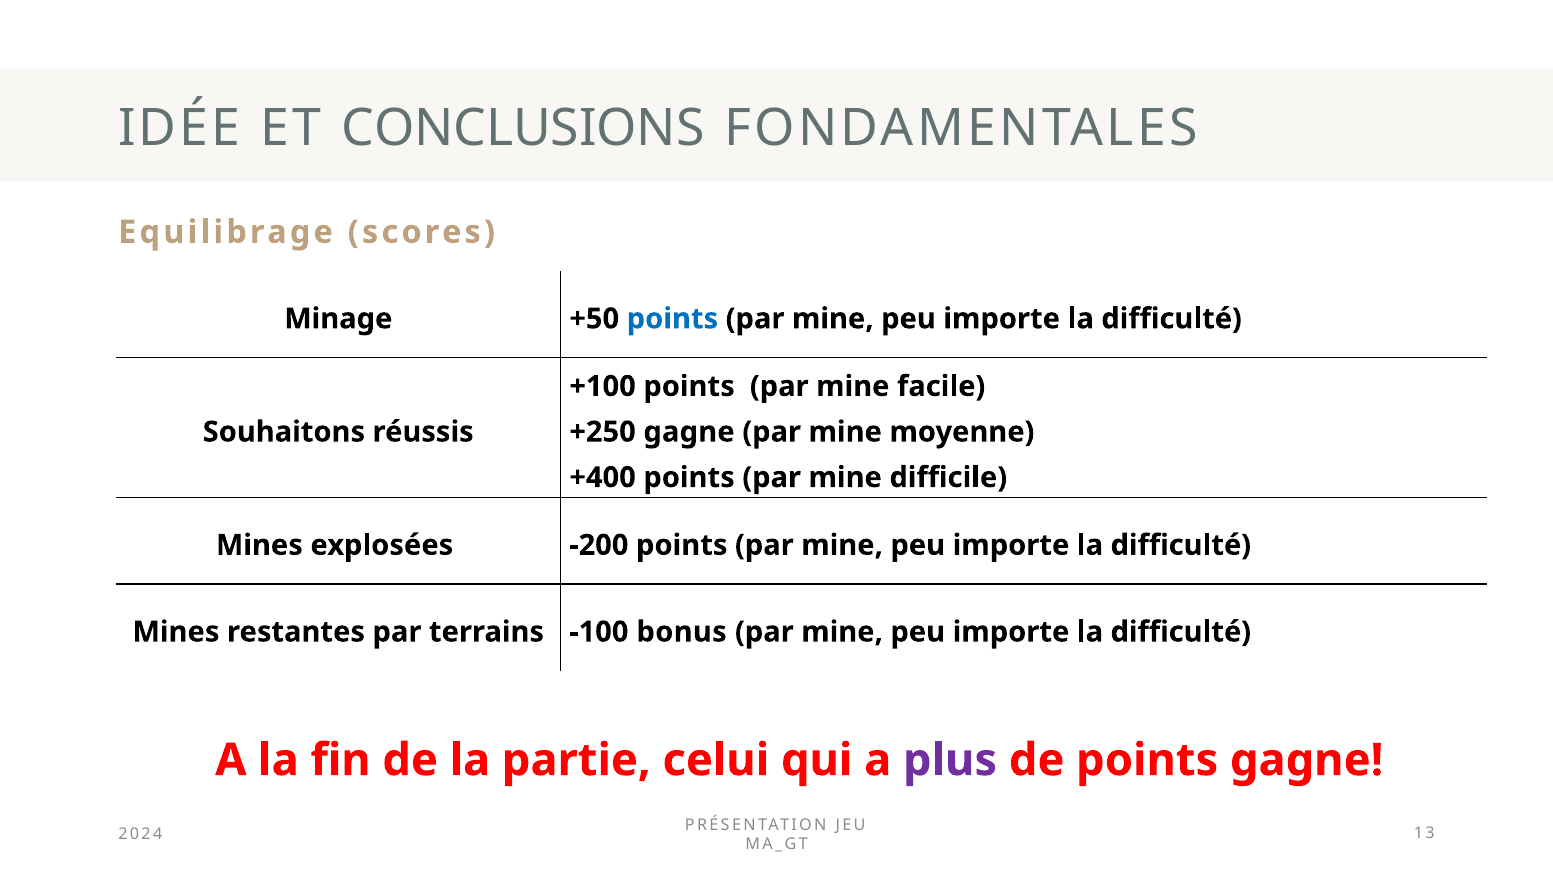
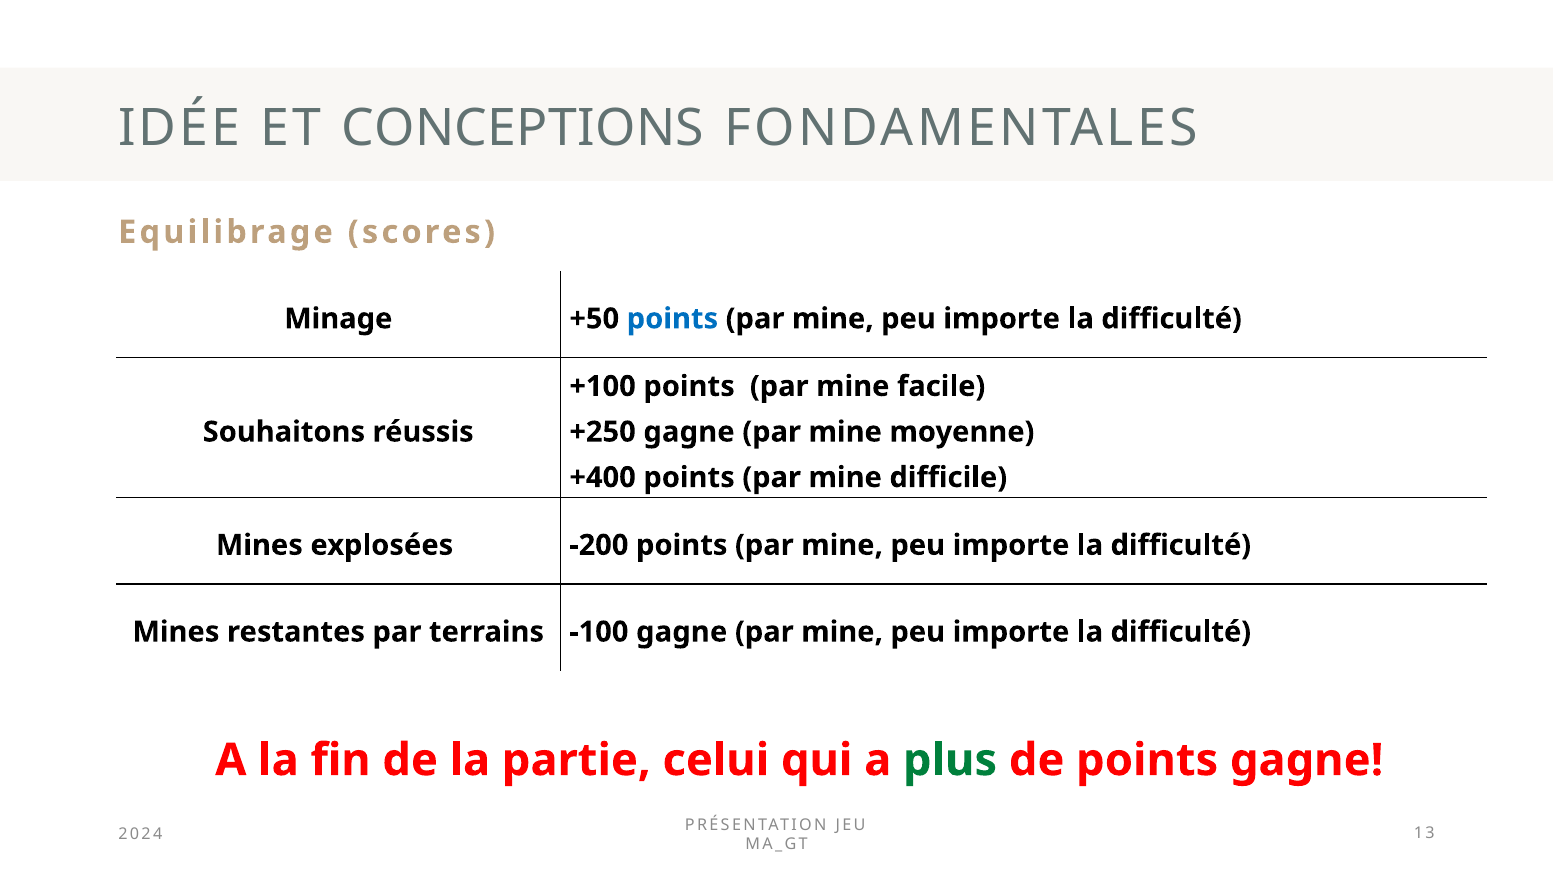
CONCLUSIONS: CONCLUSIONS -> CONCEPTIONS (523, 129)
-100 bonus: bonus -> gagne (682, 632)
plus colour: purple -> green (950, 760)
